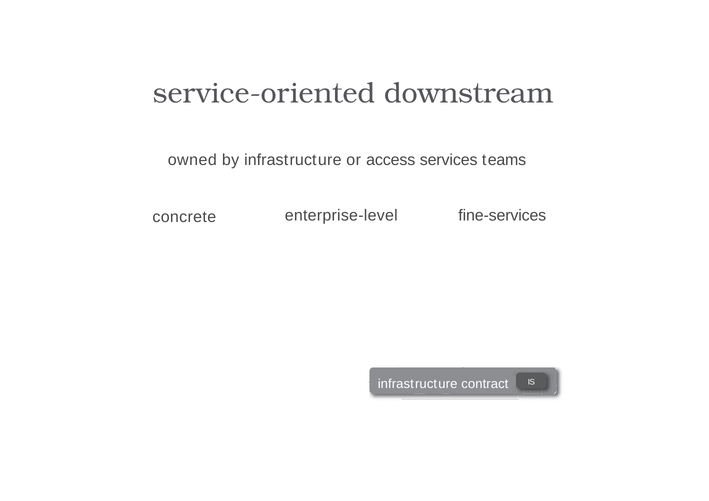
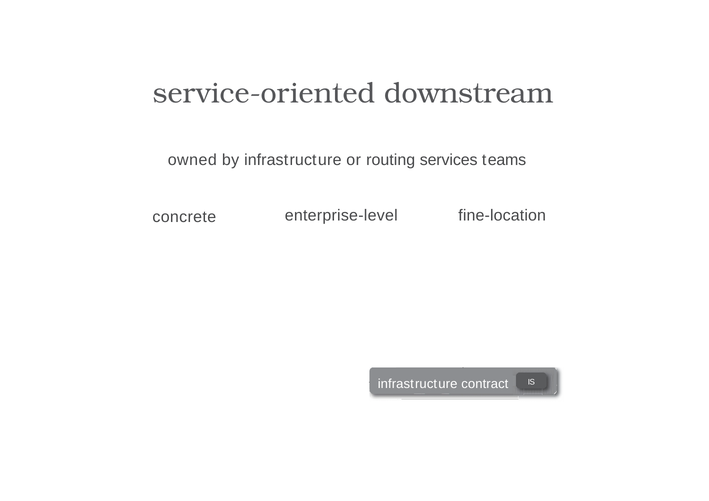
access: access -> routing (391, 160)
fine-services: fine-services -> fine-location (502, 215)
